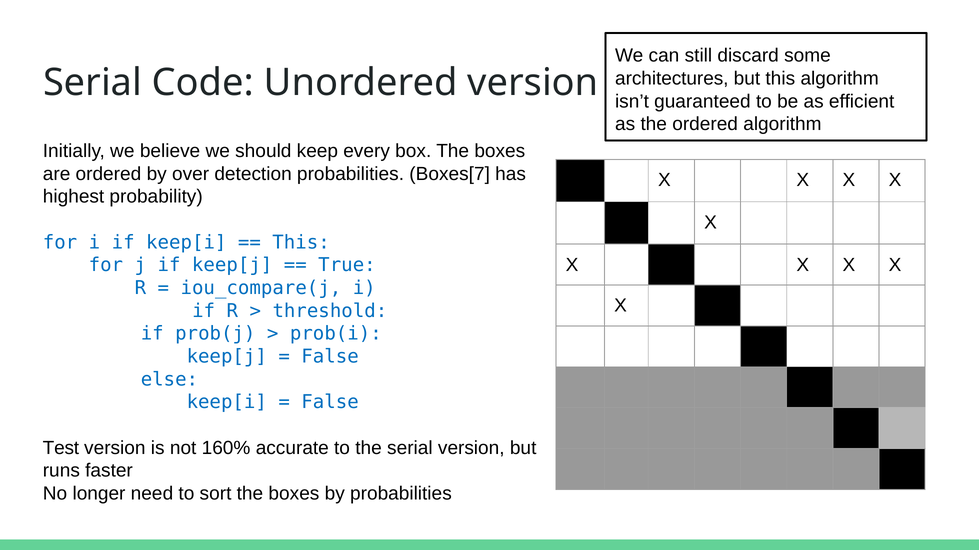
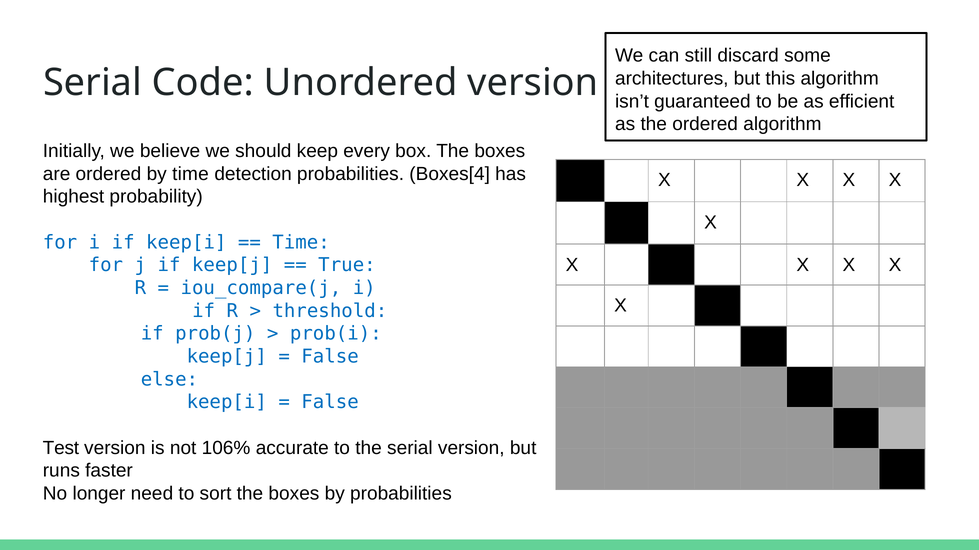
by over: over -> time (190, 174)
Boxes[7: Boxes[7 -> Boxes[4 (450, 174)
This: This -> Time (301, 243)
160%: 160% -> 106% (226, 448)
